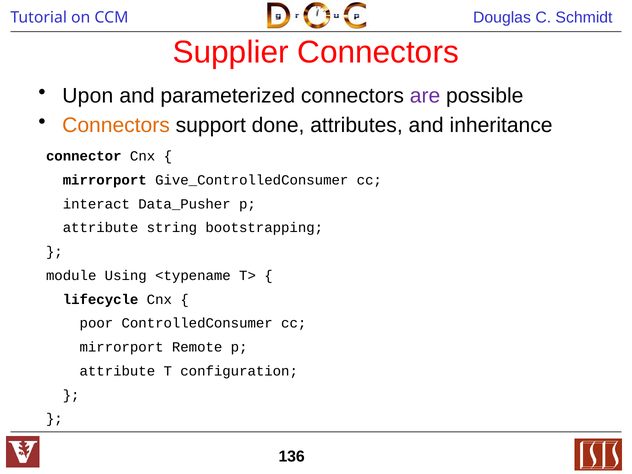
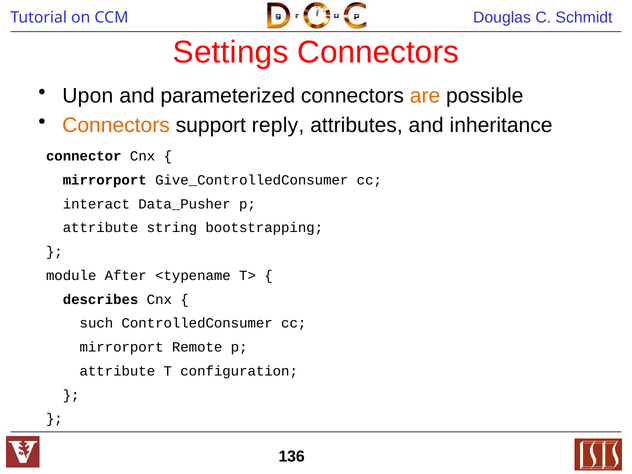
Supplier: Supplier -> Settings (231, 52)
are colour: purple -> orange (425, 96)
done: done -> reply (278, 125)
Using: Using -> After (126, 276)
lifecycle: lifecycle -> describes (101, 299)
poor: poor -> such (96, 323)
